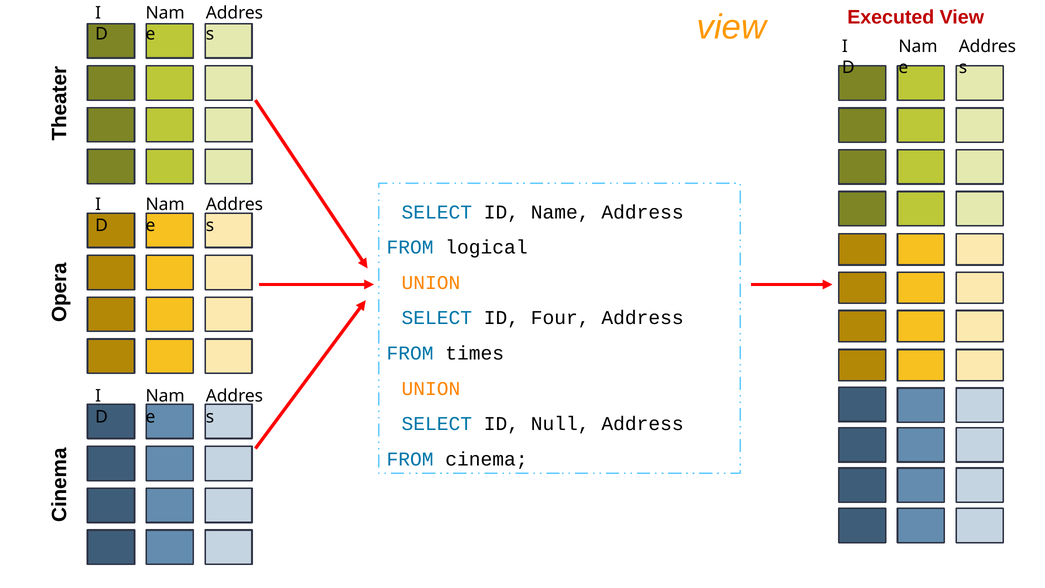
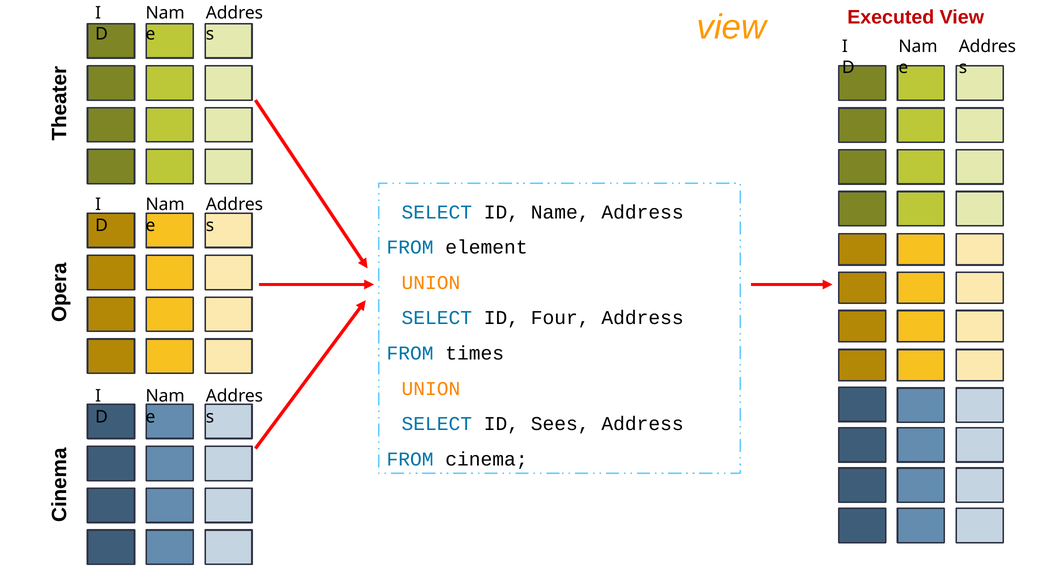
logical: logical -> element (486, 247)
Null: Null -> Sees (560, 424)
